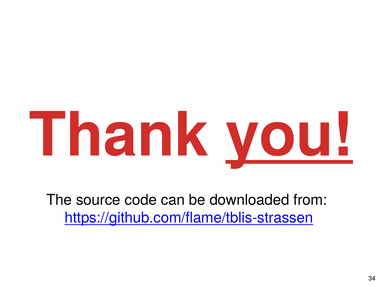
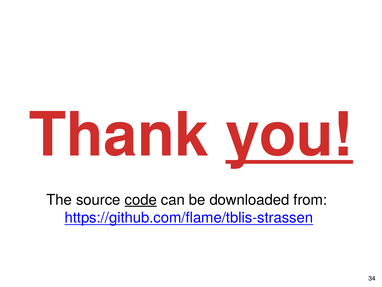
code underline: none -> present (141, 199)
